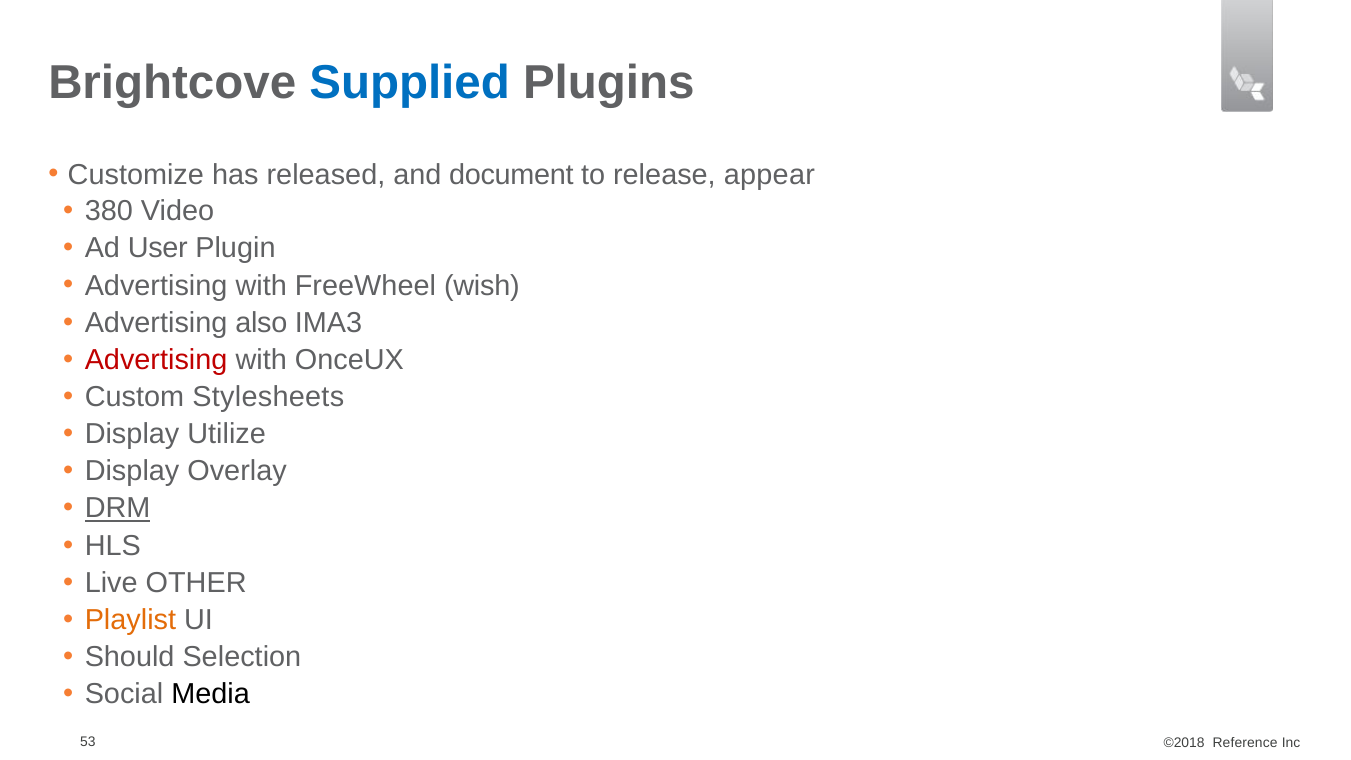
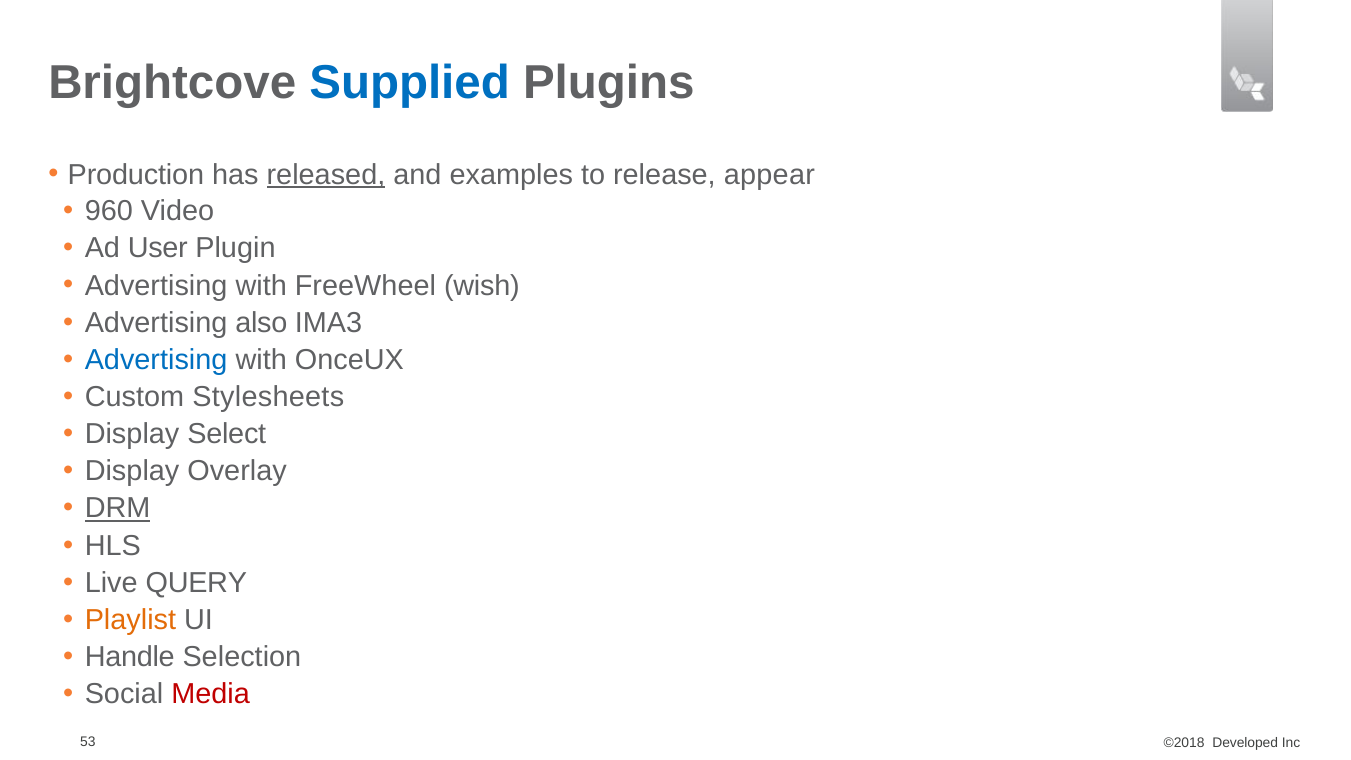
Customize: Customize -> Production (136, 174)
released underline: none -> present (326, 174)
document: document -> examples (511, 174)
380: 380 -> 960 (109, 211)
Advertising colour: red -> blue (156, 360)
Utilize: Utilize -> Select (227, 434)
OTHER: OTHER -> QUERY (196, 583)
Should: Should -> Handle (130, 657)
Media colour: black -> red (211, 694)
Reference: Reference -> Developed (1245, 743)
